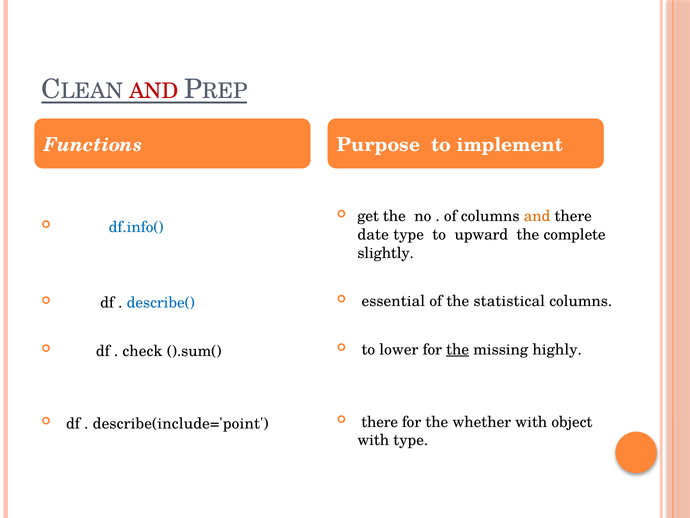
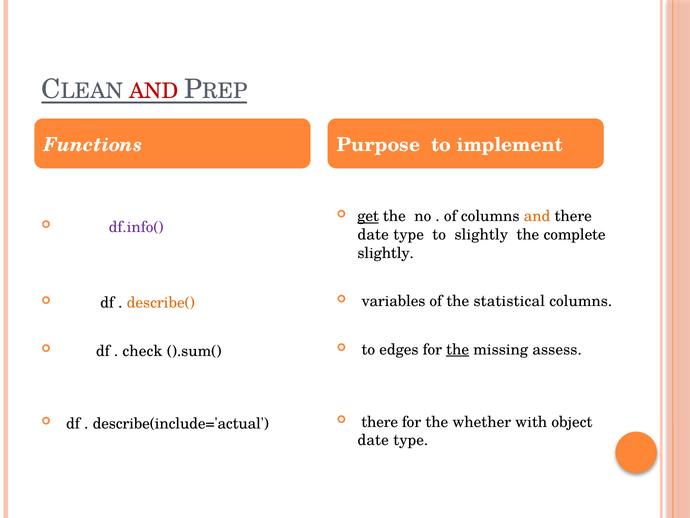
get underline: none -> present (368, 216)
df.info( colour: blue -> purple (136, 227)
to upward: upward -> slightly (481, 234)
essential: essential -> variables (393, 301)
describe( colour: blue -> orange (161, 302)
lower: lower -> edges (399, 349)
highly: highly -> assess (557, 349)
describe(include='point: describe(include='point -> describe(include='actual (181, 423)
with: with -> date (373, 440)
